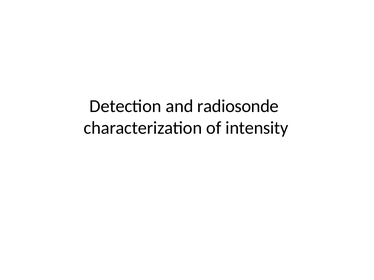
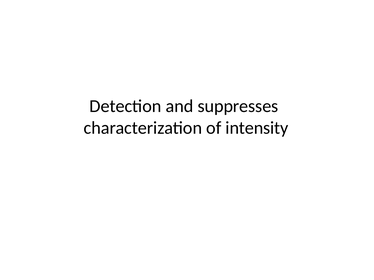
radiosonde: radiosonde -> suppresses (238, 106)
